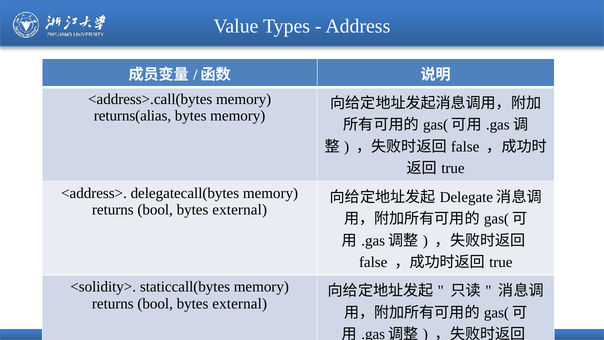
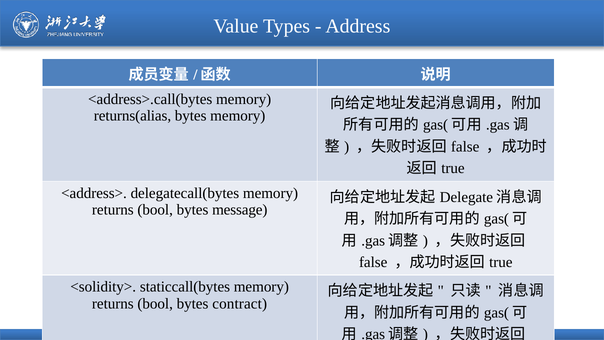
external: external -> message (240, 210)
external: external -> contract (240, 304)
